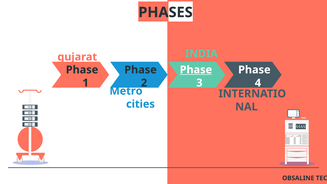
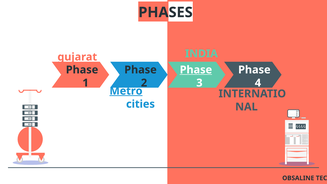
Metro underline: none -> present (126, 91)
